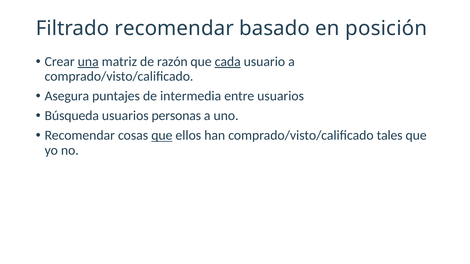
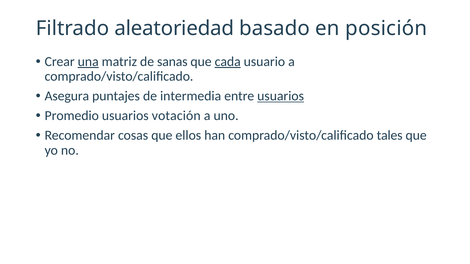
Filtrado recomendar: recomendar -> aleatoriedad (174, 28)
razón: razón -> sanas (172, 62)
usuarios underline: none -> present (281, 96)
Búsqueda: Búsqueda -> Promedio (72, 116)
personas: personas -> votación (176, 116)
que underline: present -> none (162, 136)
